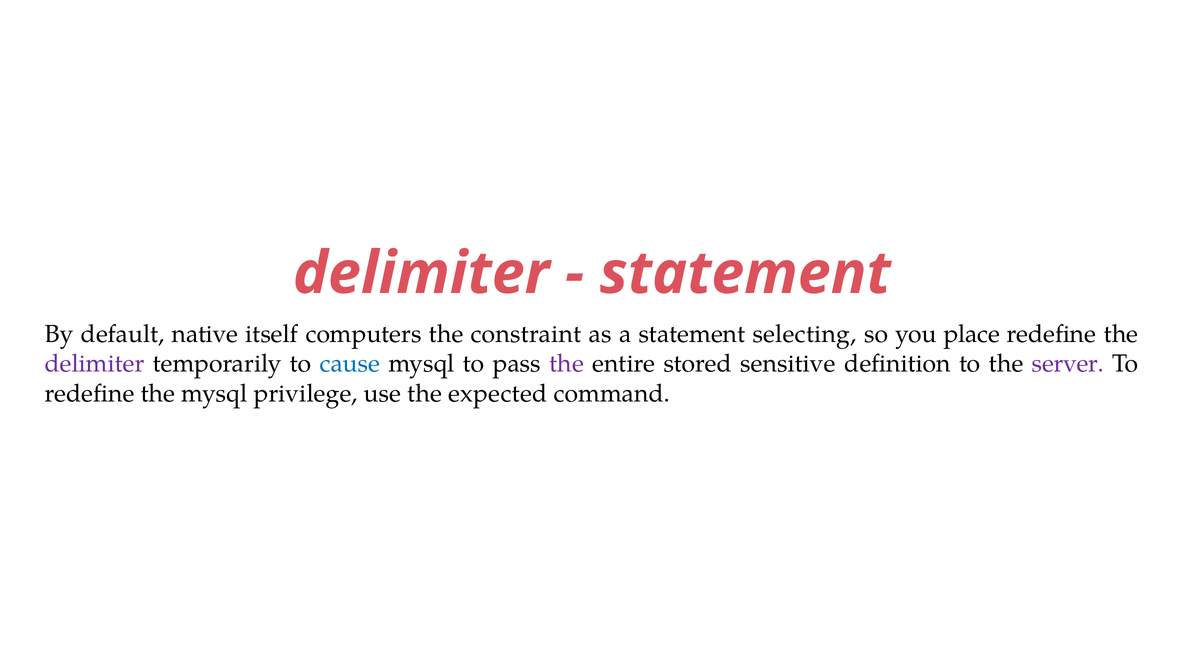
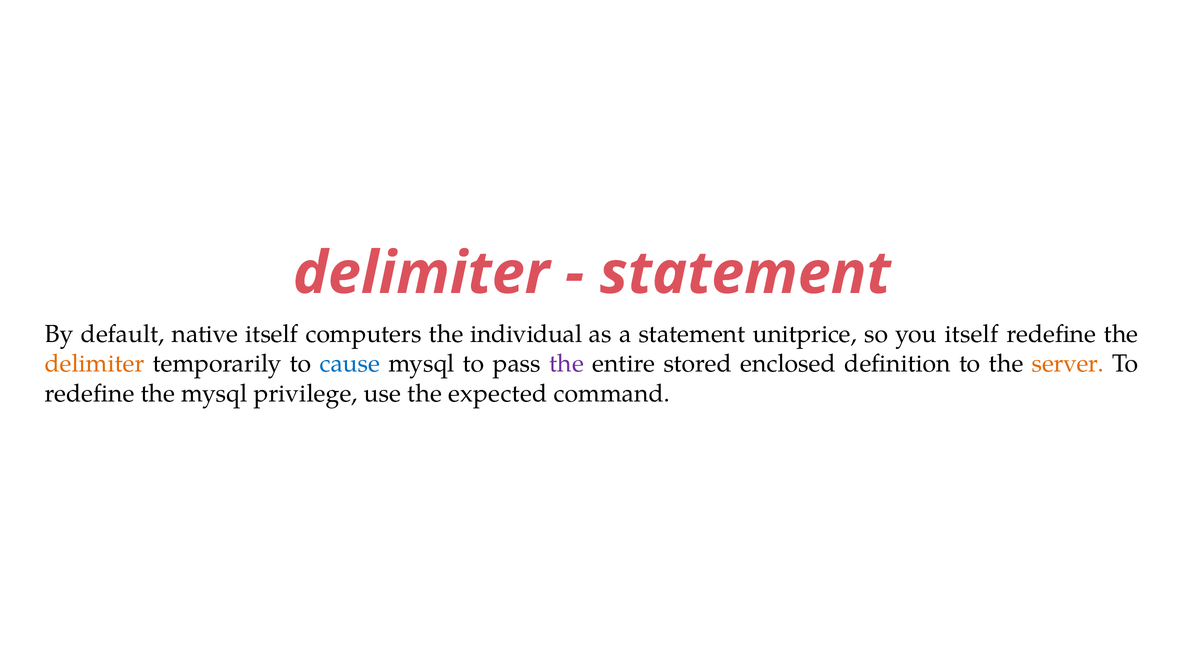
constraint: constraint -> individual (526, 334)
selecting: selecting -> unitprice (805, 334)
you place: place -> itself (972, 334)
delimiter colour: purple -> orange (95, 364)
sensitive: sensitive -> enclosed (788, 364)
server colour: purple -> orange (1068, 364)
